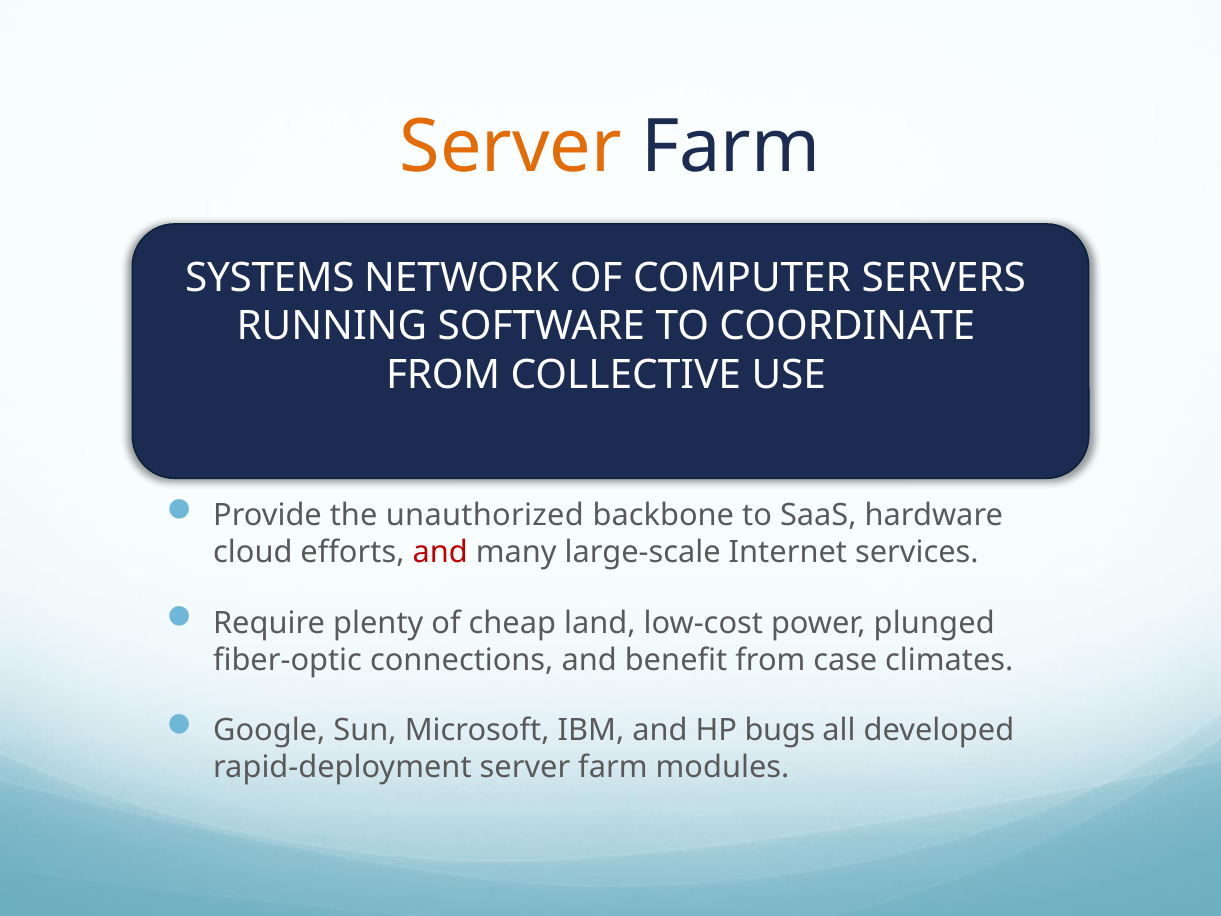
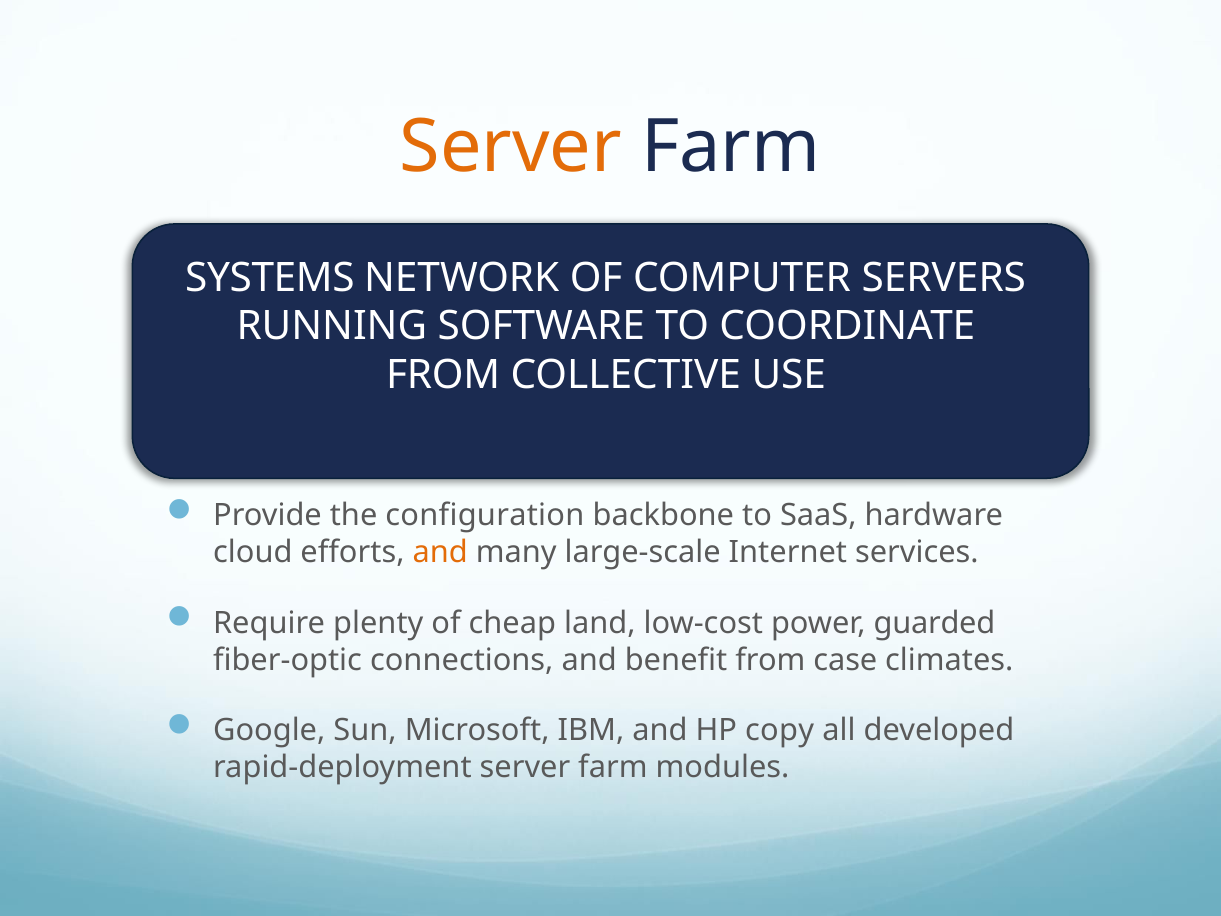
unauthorized: unauthorized -> configuration (485, 515)
and colour: red -> orange (440, 552)
plunged: plunged -> guarded (934, 623)
bugs: bugs -> copy (780, 730)
